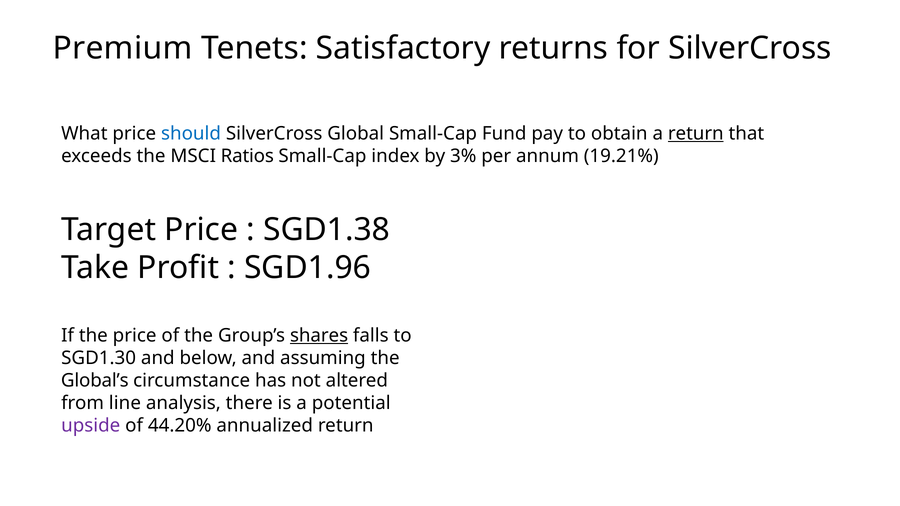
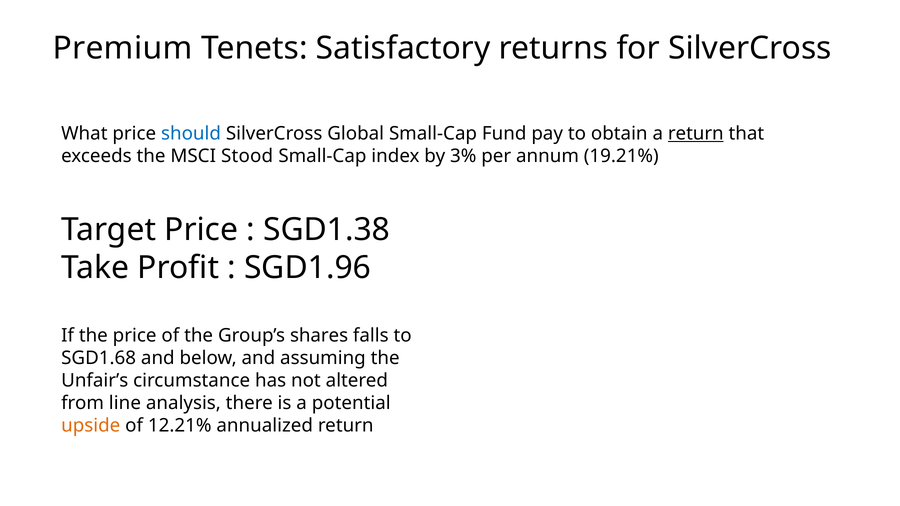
Ratios: Ratios -> Stood (247, 156)
shares underline: present -> none (319, 336)
SGD1.30: SGD1.30 -> SGD1.68 (99, 358)
Global’s: Global’s -> Unfair’s (95, 381)
upside colour: purple -> orange (91, 426)
44.20%: 44.20% -> 12.21% (180, 426)
